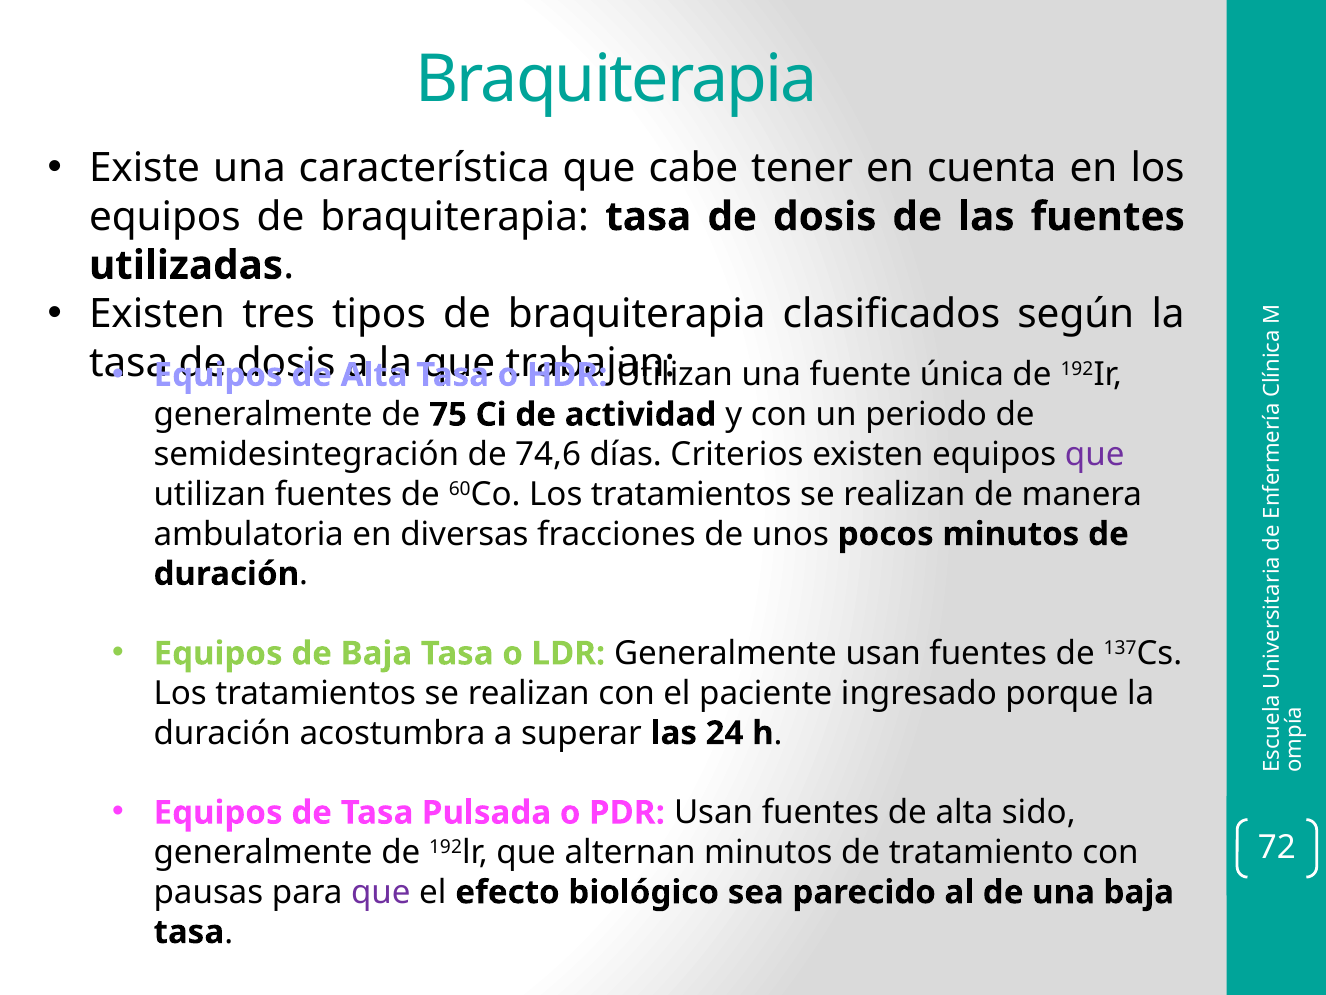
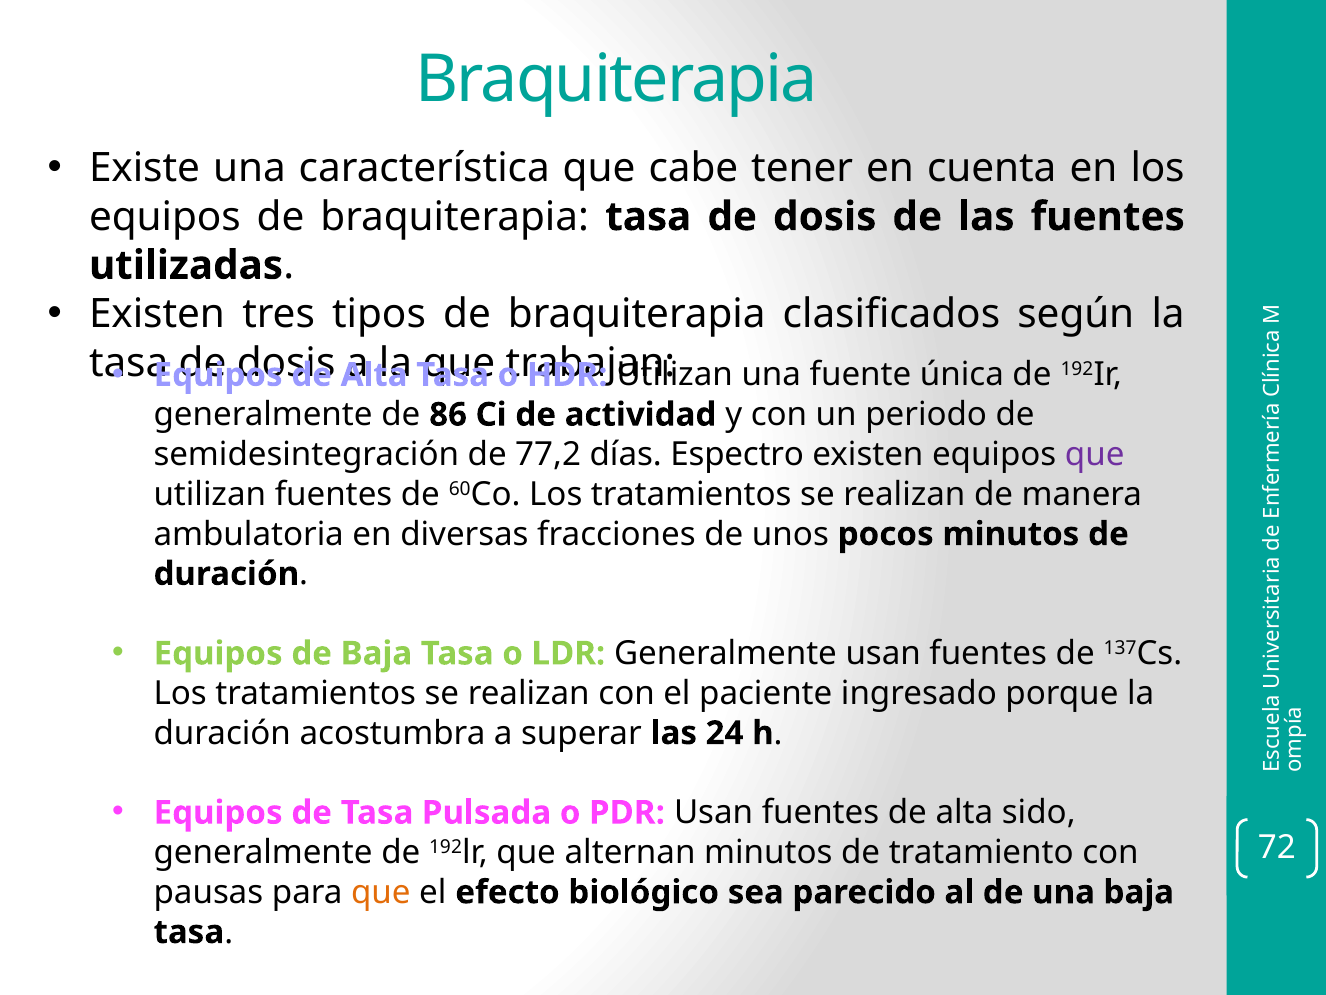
75: 75 -> 86 (448, 415)
74,6: 74,6 -> 77,2 (548, 454)
Criterios: Criterios -> Espectro (737, 454)
que colour: purple -> orange (381, 892)
